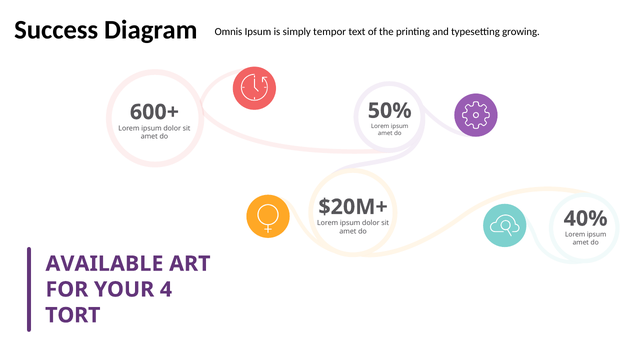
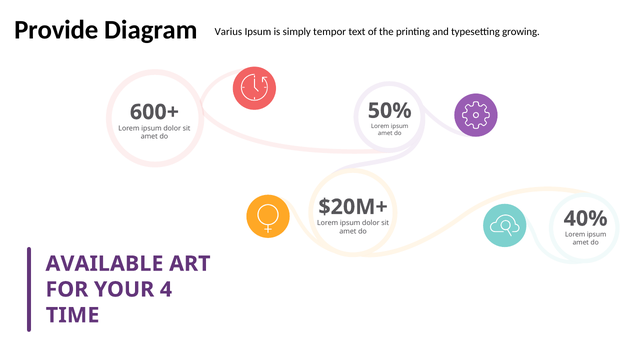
Success: Success -> Provide (56, 30)
Omnis: Omnis -> Varius (228, 32)
TORT: TORT -> TIME (73, 315)
